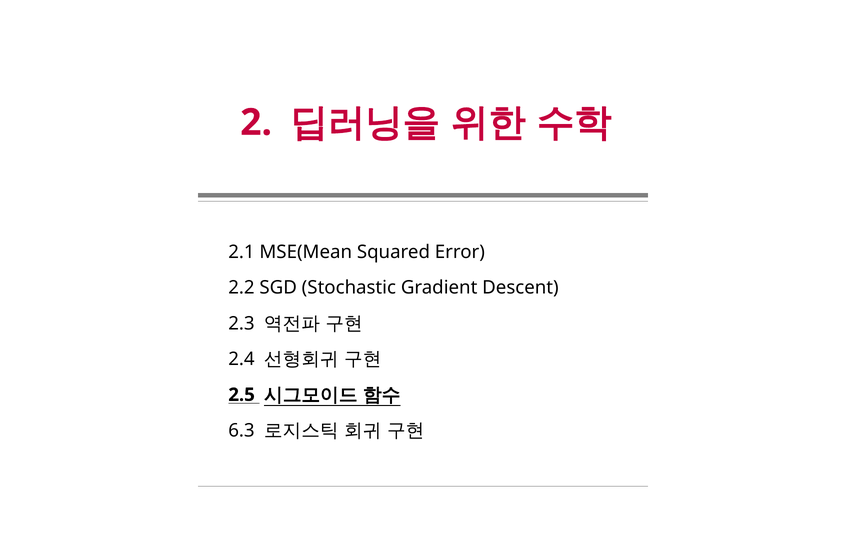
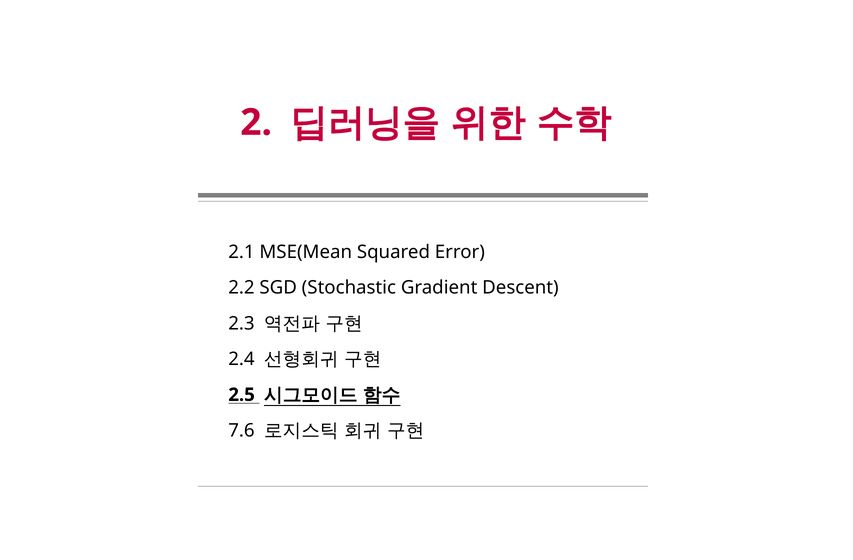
6.3: 6.3 -> 7.6 (241, 431)
